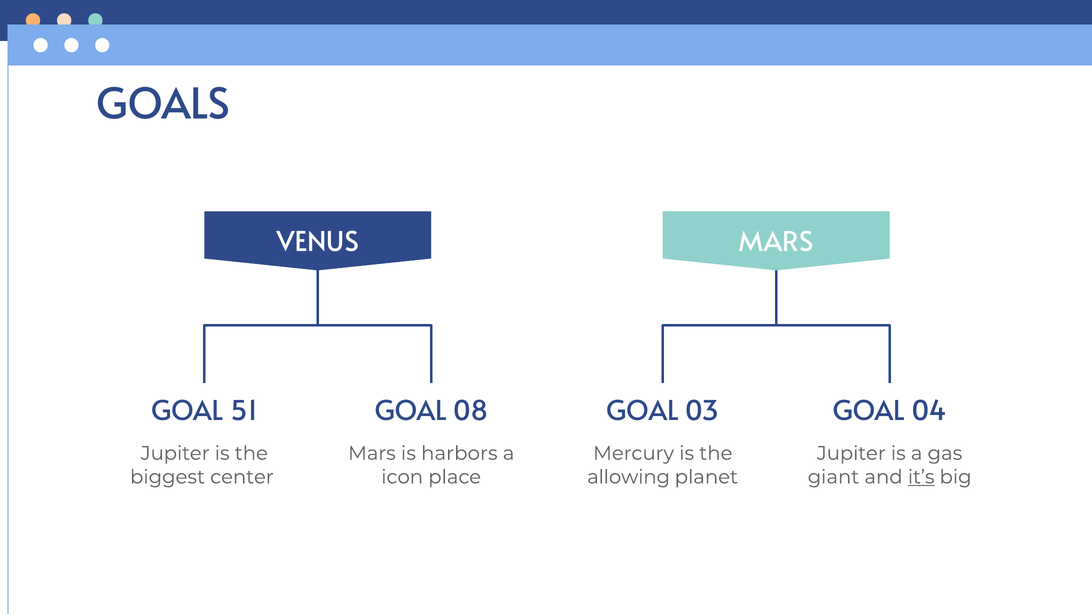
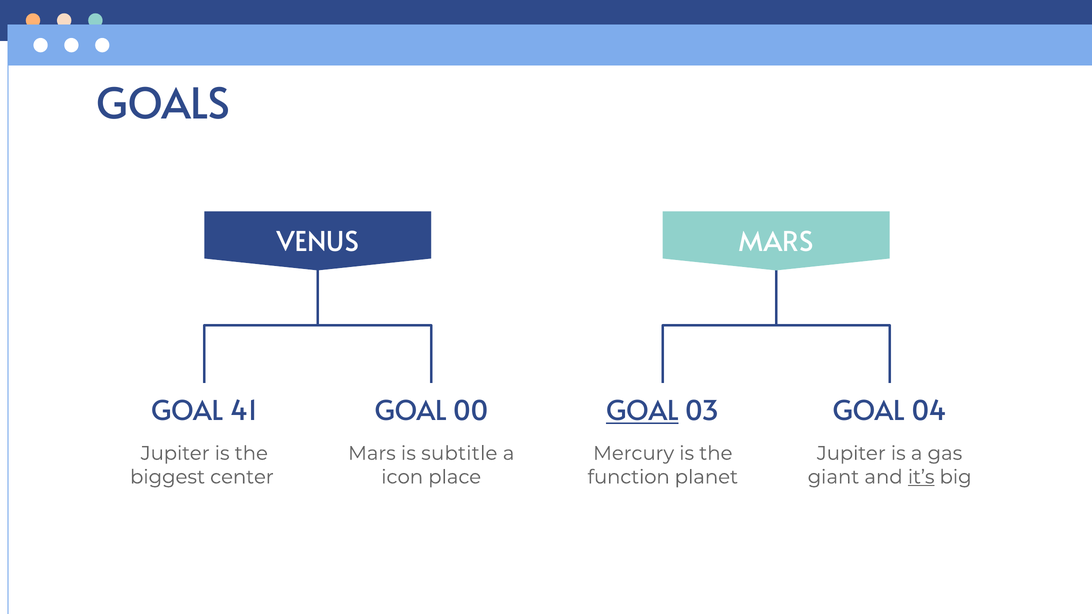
51: 51 -> 41 (244, 412)
08: 08 -> 00 (471, 412)
GOAL underline: none -> present (643, 412)
harbors: harbors -> subtitle (459, 454)
allowing: allowing -> function (629, 477)
